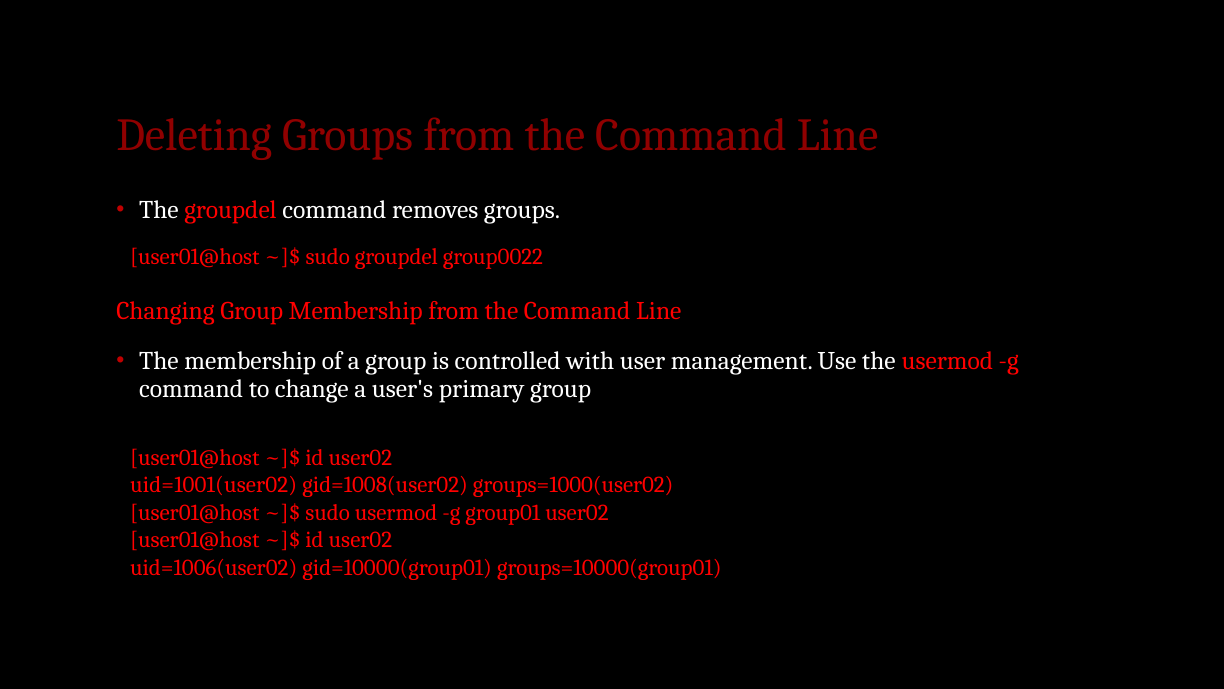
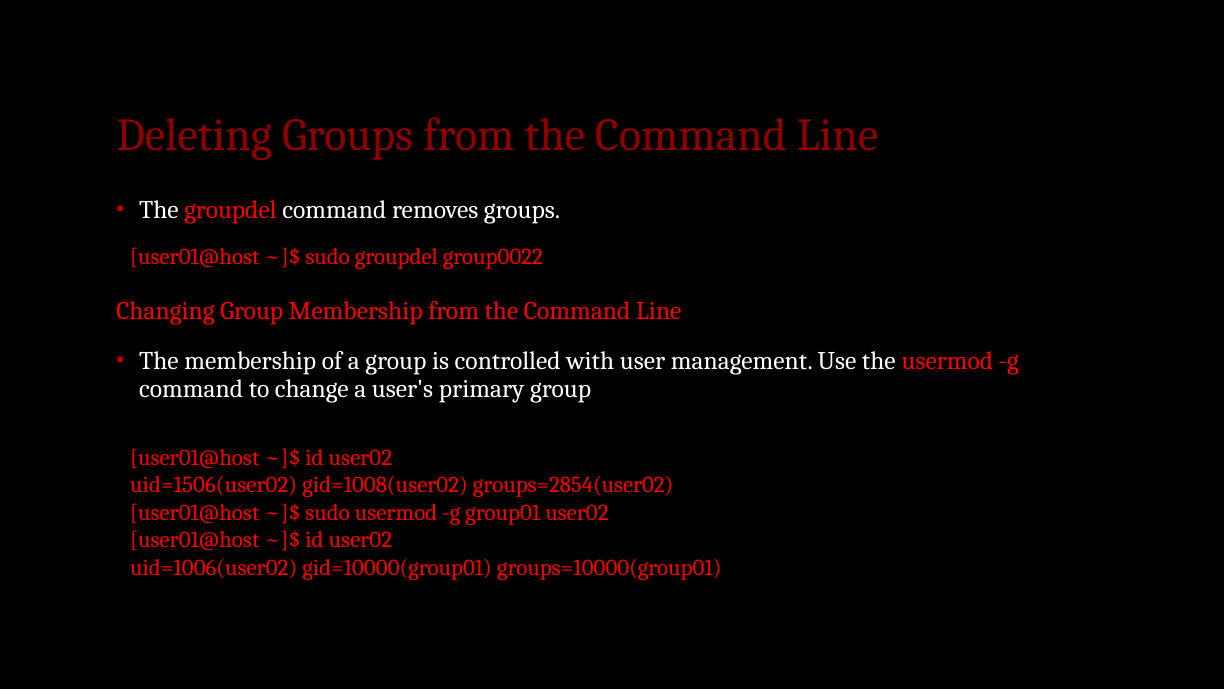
uid=1001(user02: uid=1001(user02 -> uid=1506(user02 (214, 485)
groups=1000(user02: groups=1000(user02 -> groups=2854(user02 (573, 485)
